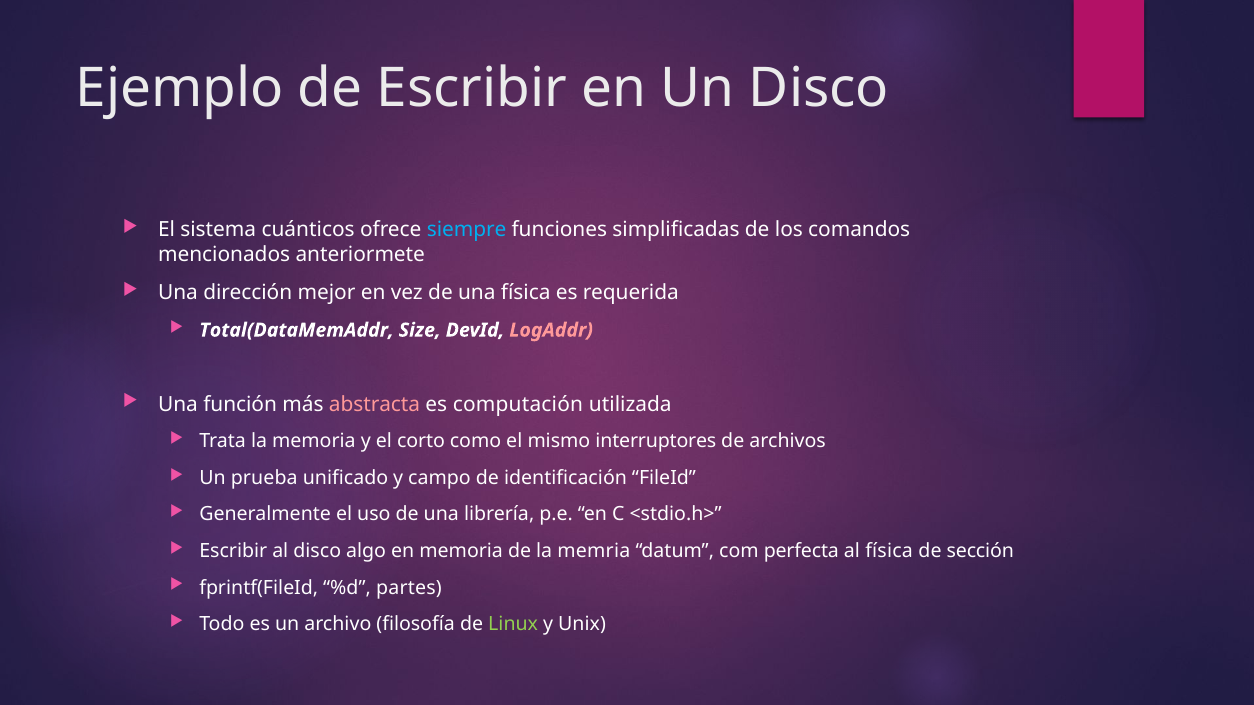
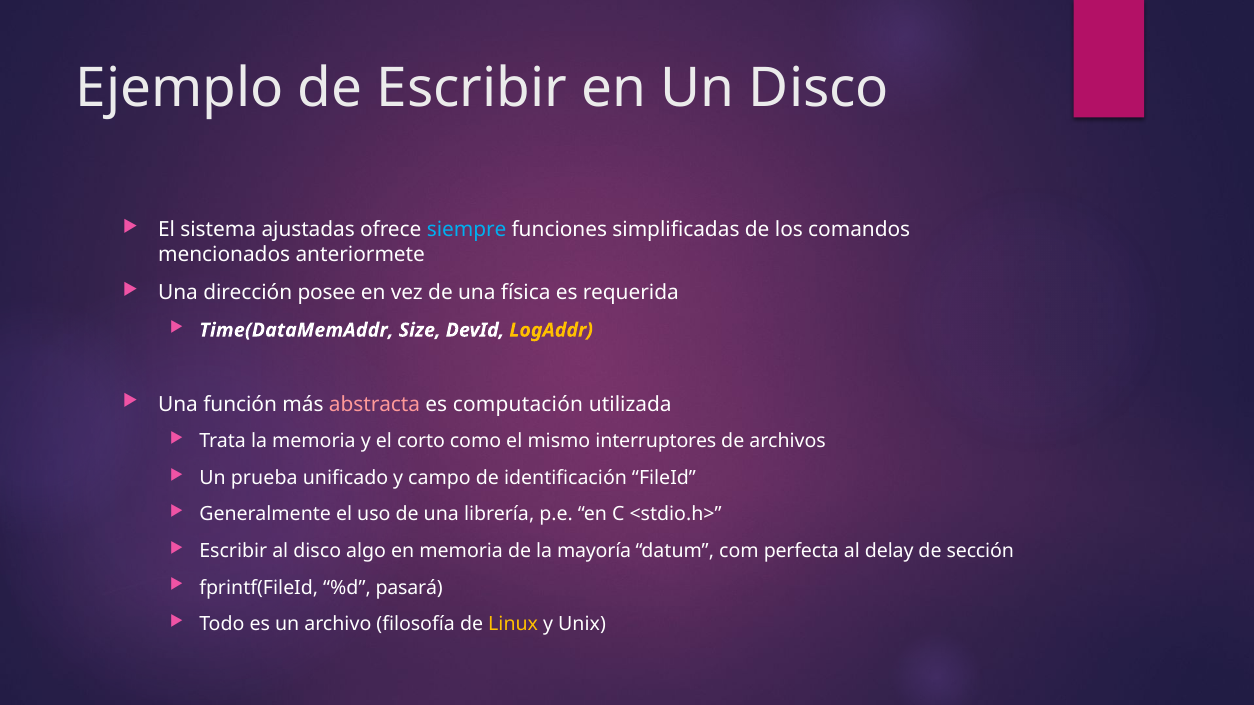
cuánticos: cuánticos -> ajustadas (308, 230)
mejor: mejor -> posee (327, 293)
Total(DataMemAddr: Total(DataMemAddr -> Time(DataMemAddr (296, 330)
LogAddr colour: pink -> yellow (551, 330)
memria: memria -> mayoría (594, 551)
al física: física -> delay (889, 551)
partes: partes -> pasará (409, 588)
Linux colour: light green -> yellow (513, 625)
